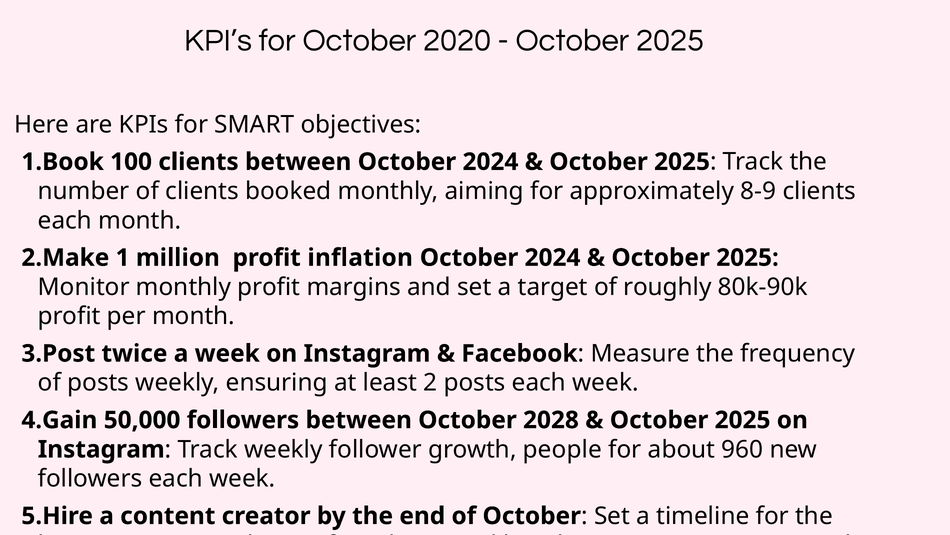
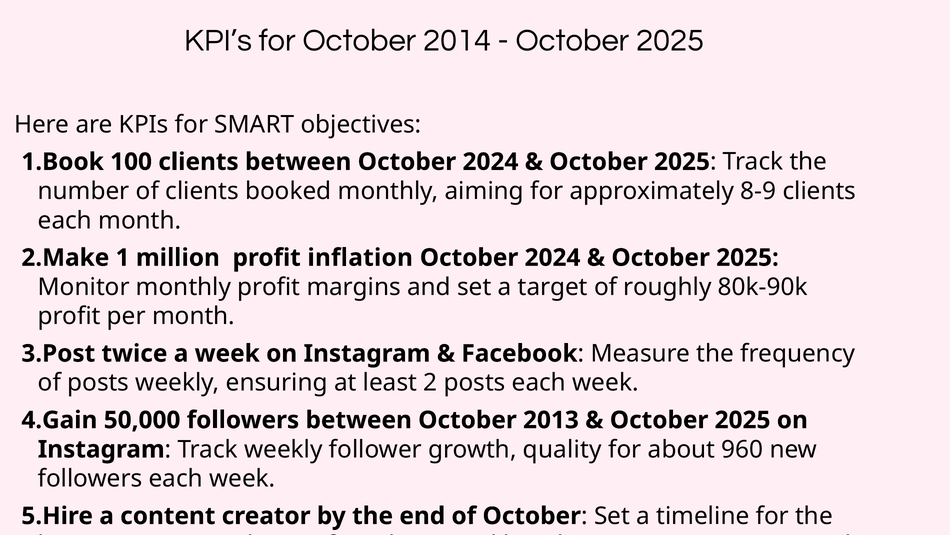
2020: 2020 -> 2014 (457, 40)
2028: 2028 -> 2013 (551, 420)
people: people -> quality (562, 449)
